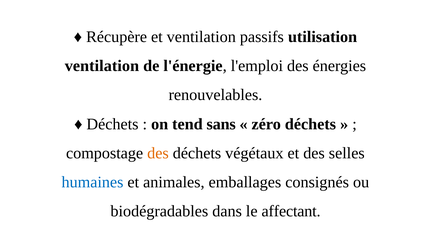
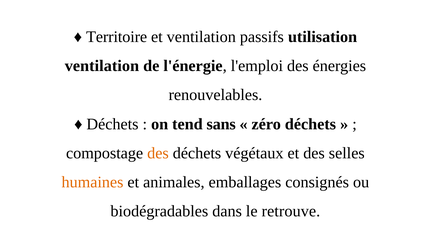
Récupère: Récupère -> Territoire (117, 37)
humaines colour: blue -> orange (92, 182)
affectant: affectant -> retrouve (291, 212)
